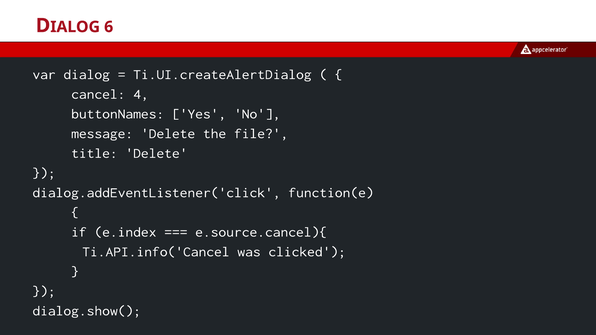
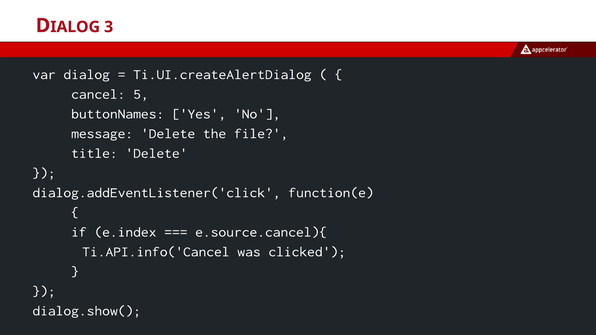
6: 6 -> 3 (109, 27)
4: 4 -> 5 (141, 94)
